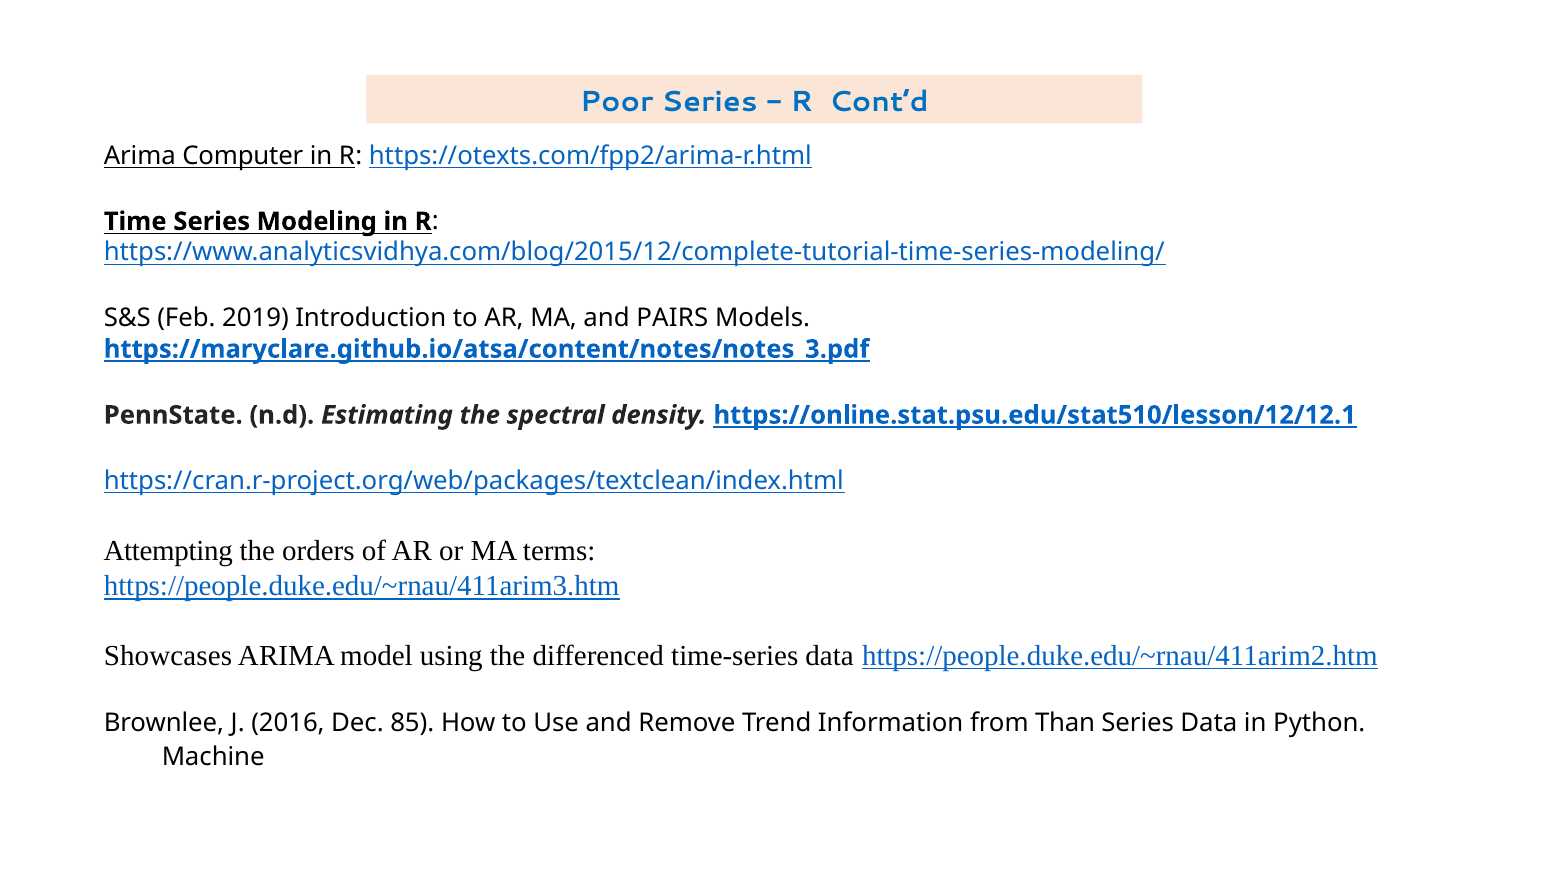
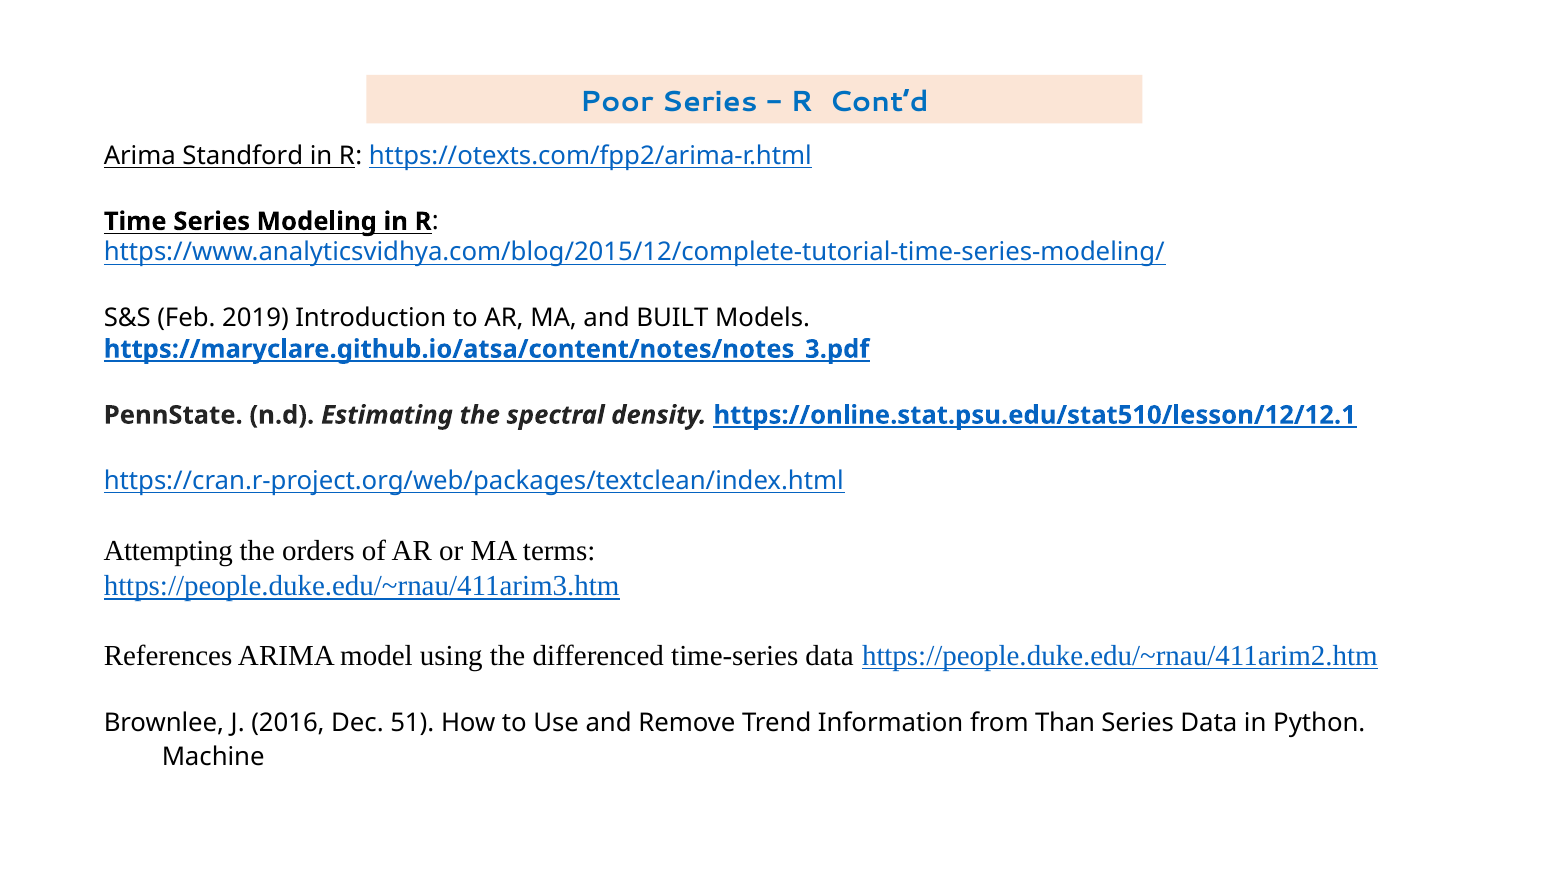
Computer: Computer -> Standford (243, 156)
PAIRS: PAIRS -> BUILT (672, 318)
Showcases: Showcases -> References (168, 656)
85: 85 -> 51 (412, 724)
